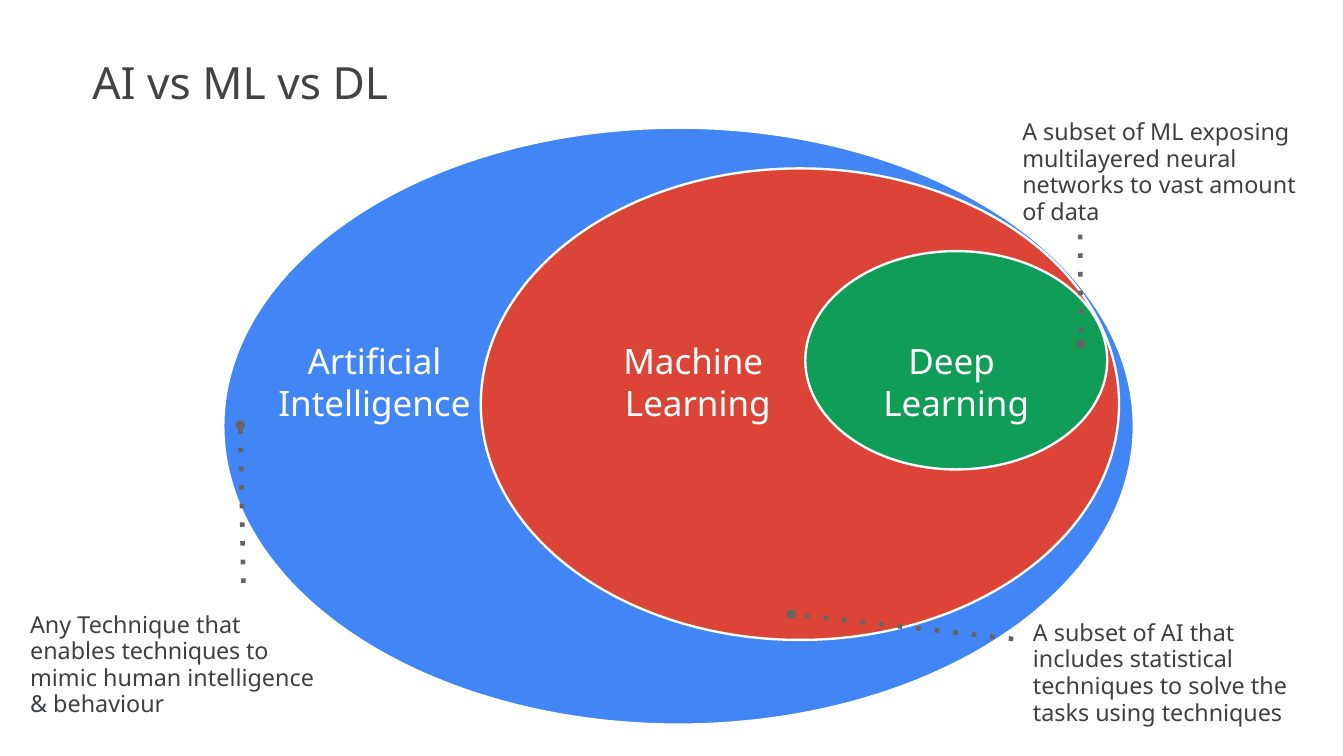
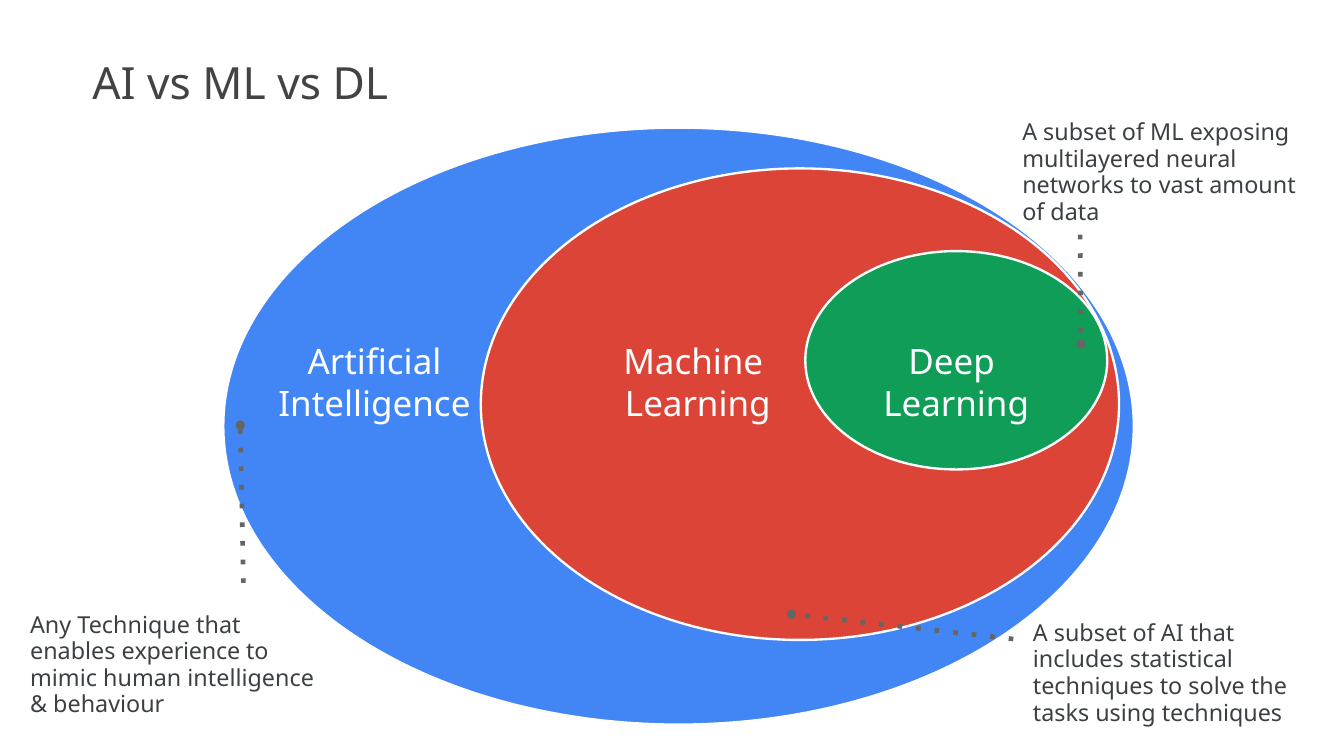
enables techniques: techniques -> experience (181, 652)
